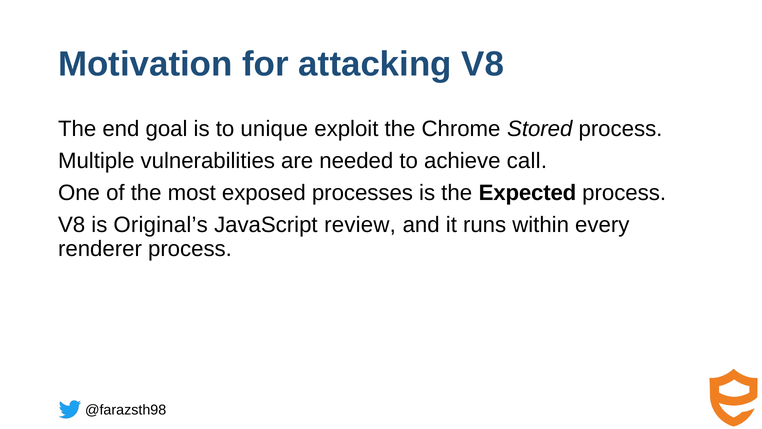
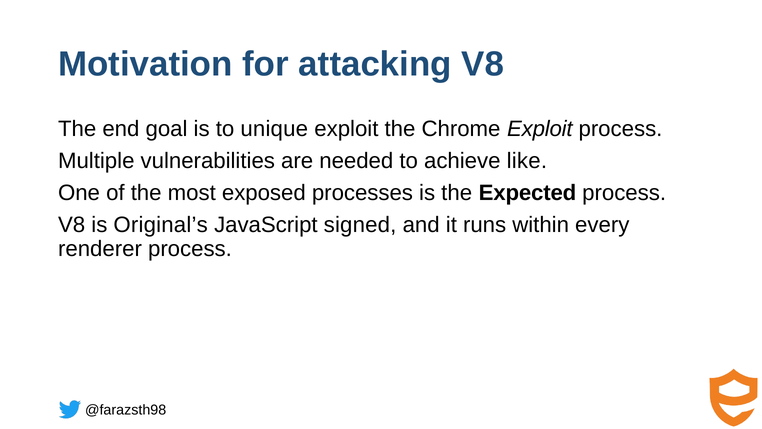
Chrome Stored: Stored -> Exploit (540, 129)
call: call -> like (527, 161)
review: review -> signed (360, 225)
